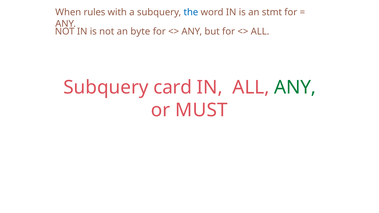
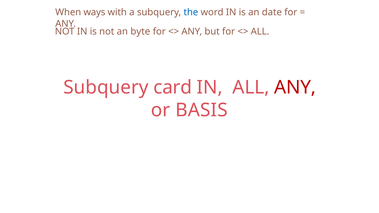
rules: rules -> ways (94, 12)
stmt: stmt -> date (272, 12)
ANY colour: green -> red (295, 88)
MUST: MUST -> BASIS (201, 110)
